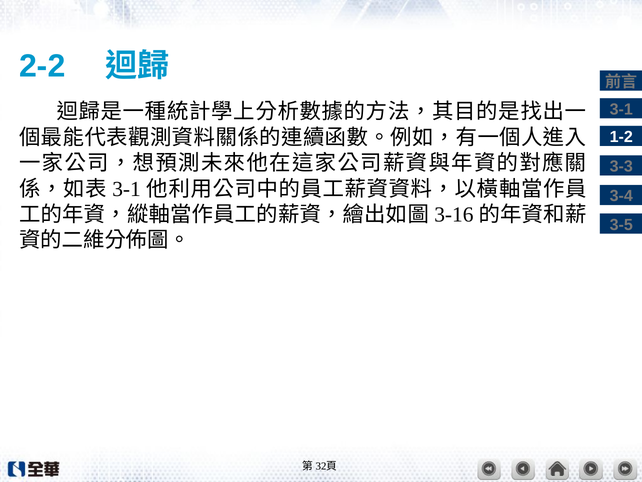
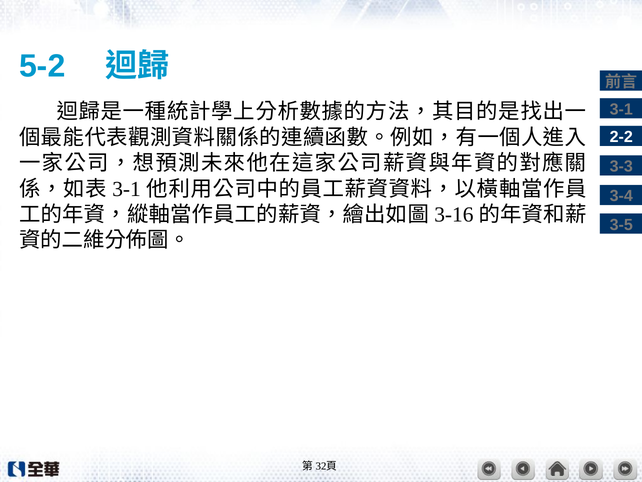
2-2: 2-2 -> 5-2 (42, 66)
1-2: 1-2 -> 2-2 (621, 137)
